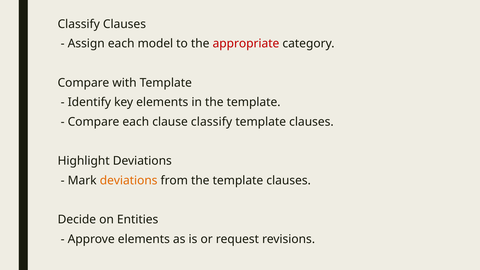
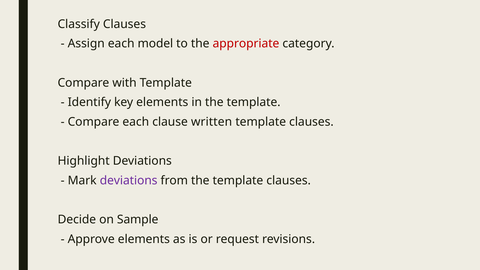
clause classify: classify -> written (212, 122)
deviations colour: orange -> purple (129, 181)
Entities: Entities -> Sample (138, 220)
